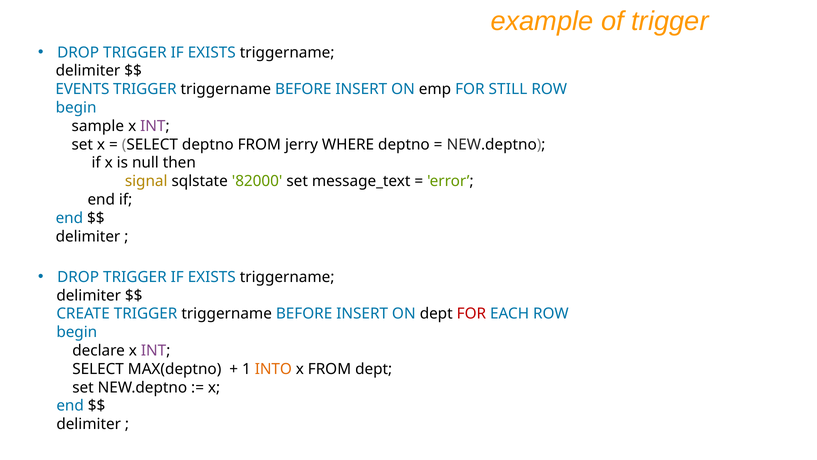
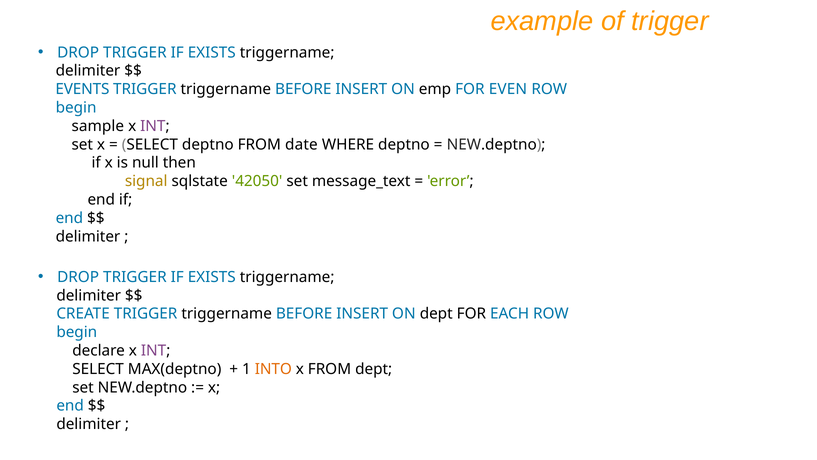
STILL: STILL -> EVEN (508, 89)
jerry: jerry -> date (301, 144)
82000: 82000 -> 42050 (257, 181)
FOR colour: red -> black (471, 314)
